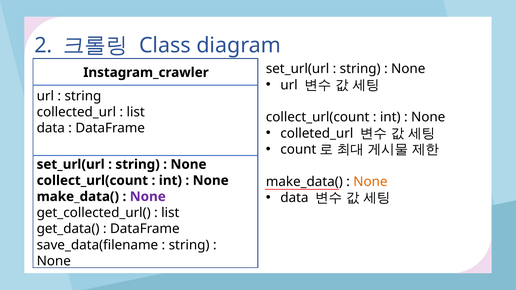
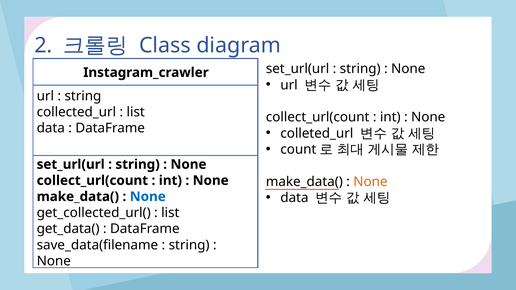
None colour: purple -> blue (148, 197)
